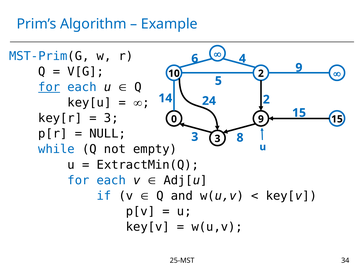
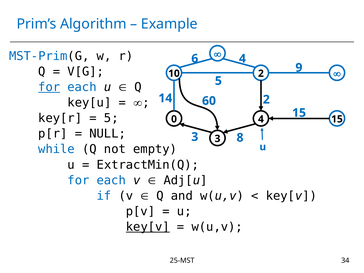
24: 24 -> 60 (209, 101)
3: 3 -> 5 (111, 118)
0 9: 9 -> 4 (261, 119)
key[v underline: none -> present (148, 227)
